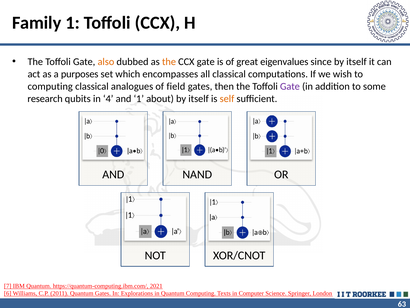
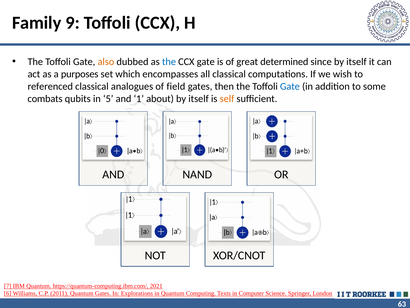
Family 1: 1 -> 9 (73, 23)
the colour: orange -> blue (169, 62)
eigenvalues: eigenvalues -> determined (284, 62)
computing: computing -> referenced (50, 86)
Gate colour: purple -> blue (290, 86)
research: research -> combats (45, 98)
4: 4 -> 5 (108, 98)
